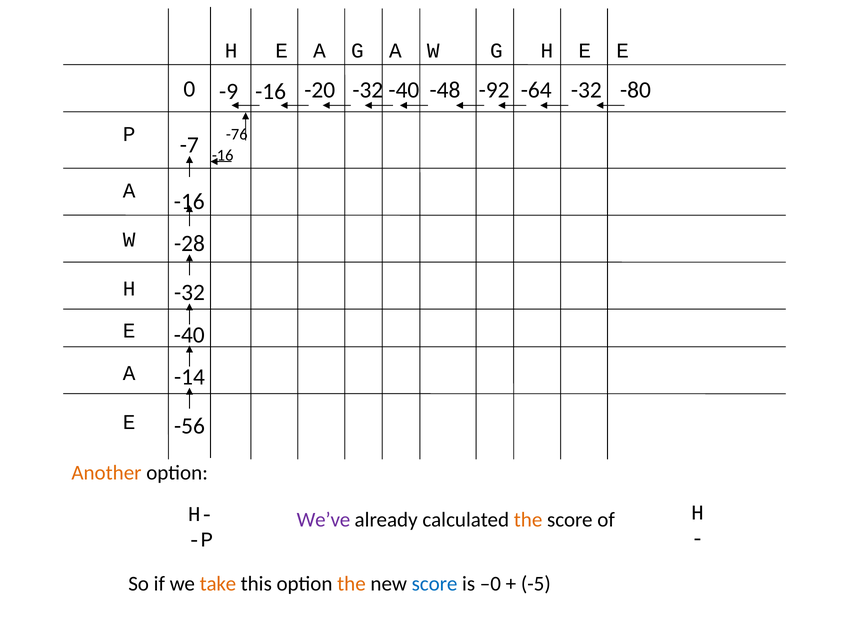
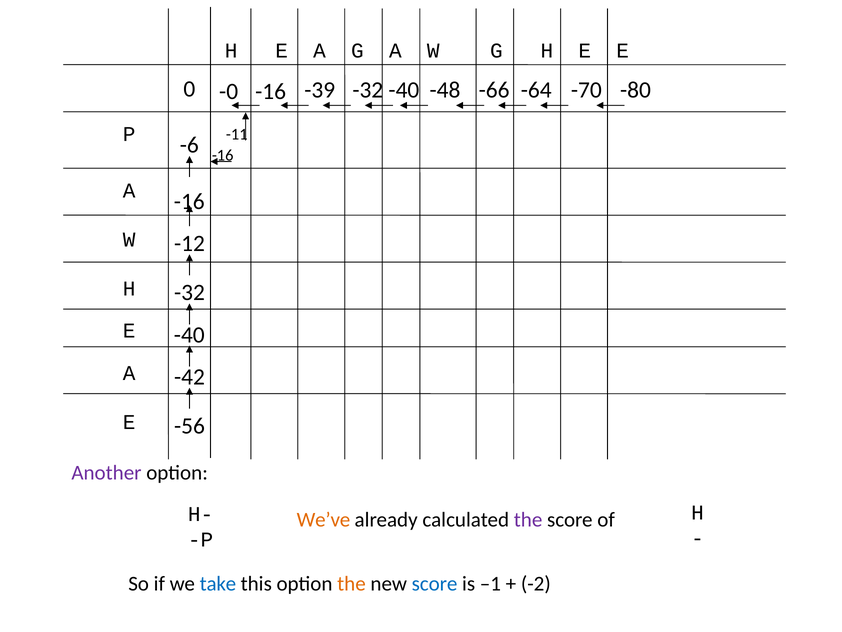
-9: -9 -> -0 (229, 91)
-20: -20 -> -39 (320, 90)
-92: -92 -> -66 (494, 90)
-64 -32: -32 -> -70 (586, 90)
-76: -76 -> -11 (237, 134)
-7: -7 -> -6 (189, 145)
-28: -28 -> -12 (189, 243)
-14: -14 -> -42 (189, 377)
Another colour: orange -> purple (106, 472)
We’ve colour: purple -> orange (324, 520)
the colour: orange -> purple (528, 520)
take colour: orange -> blue (218, 583)
–0: –0 -> –1 (490, 583)
-5: -5 -> -2 (536, 583)
